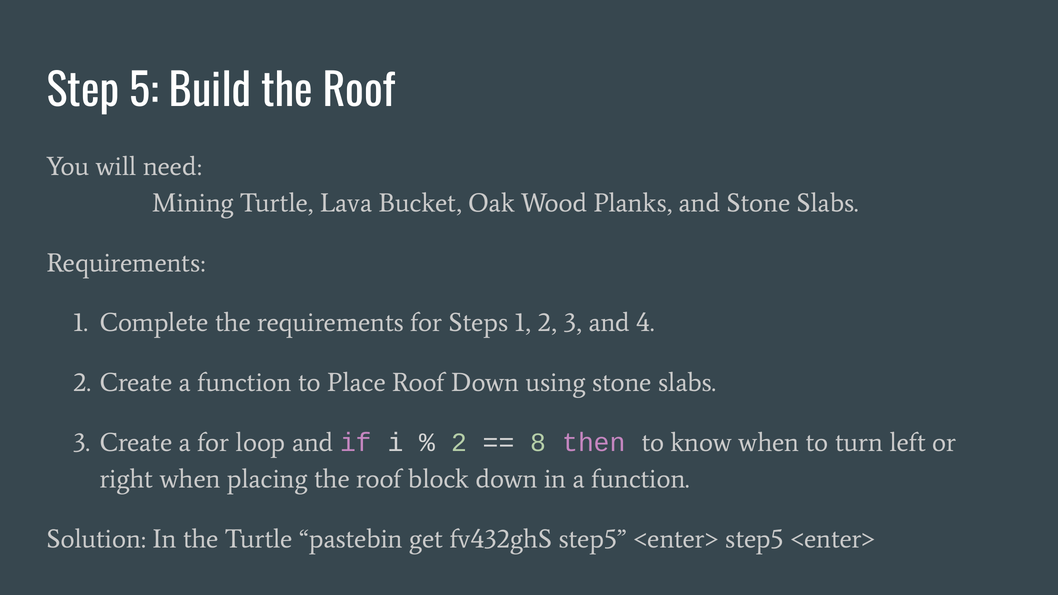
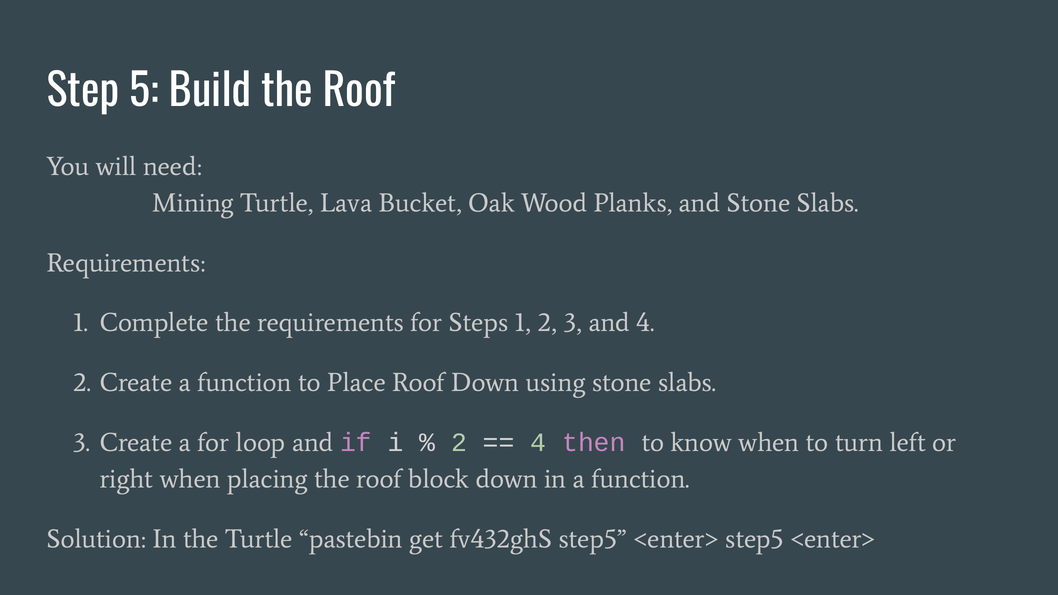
8: 8 -> 4 (538, 443)
